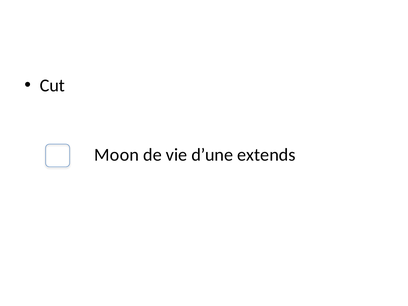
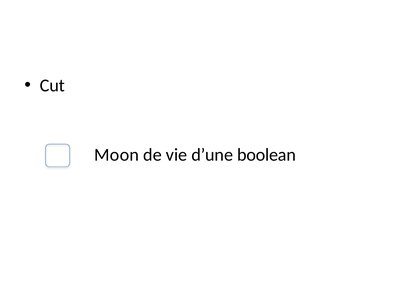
extends: extends -> boolean (267, 155)
